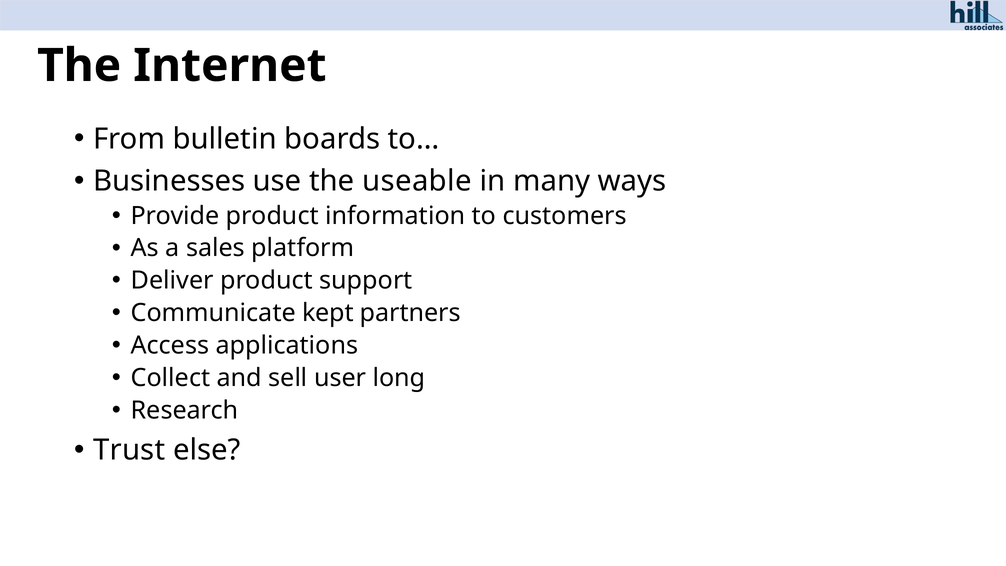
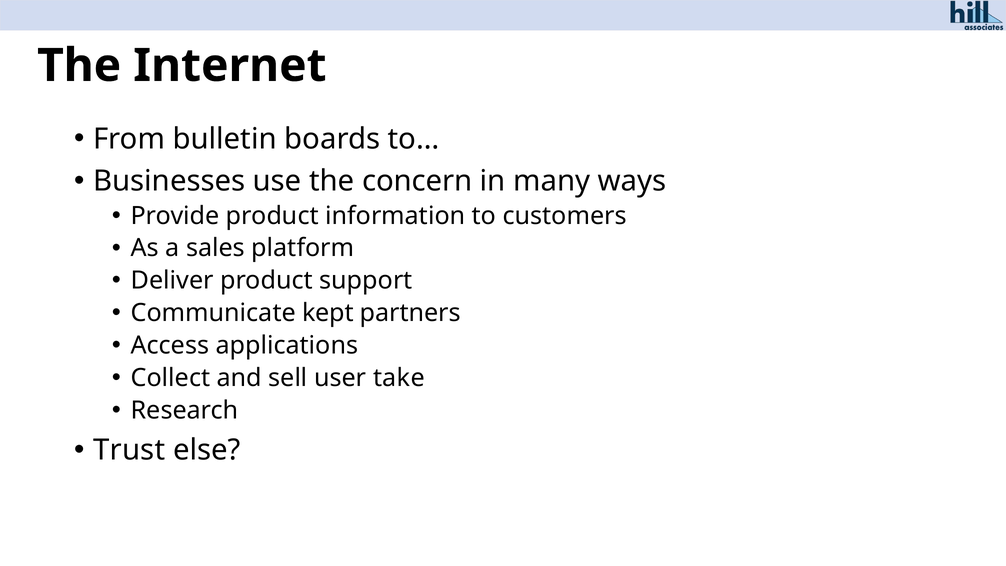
useable: useable -> concern (417, 181)
long: long -> take (399, 378)
